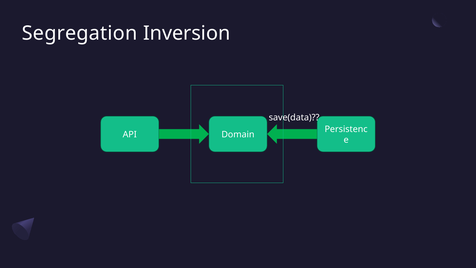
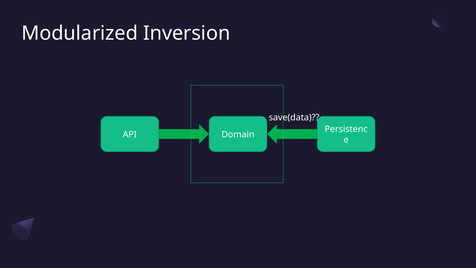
Segregation: Segregation -> Modularized (80, 33)
